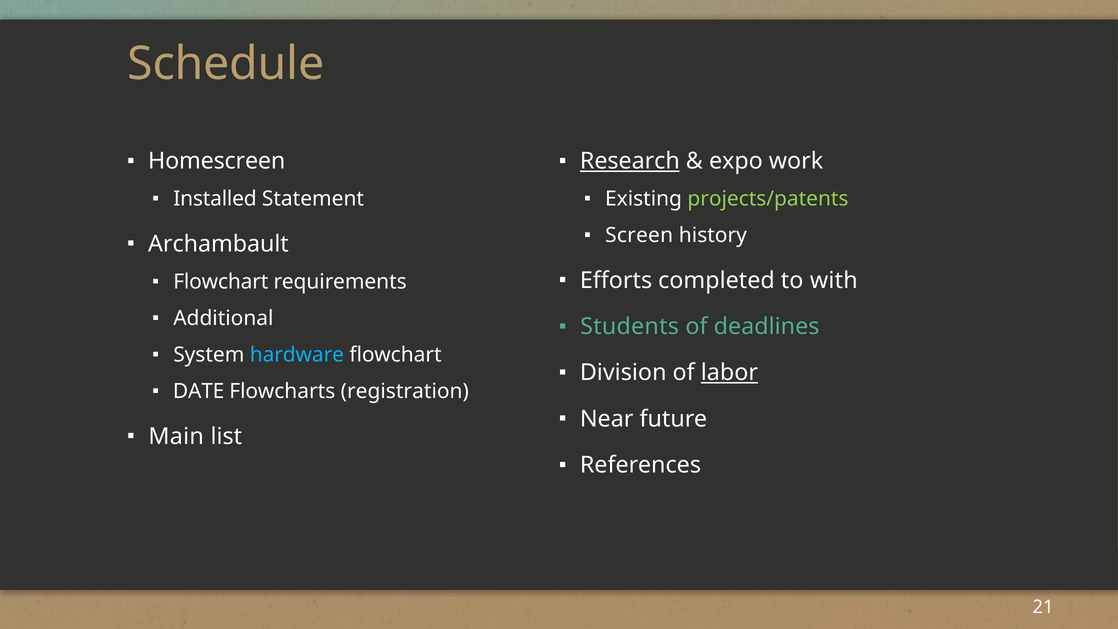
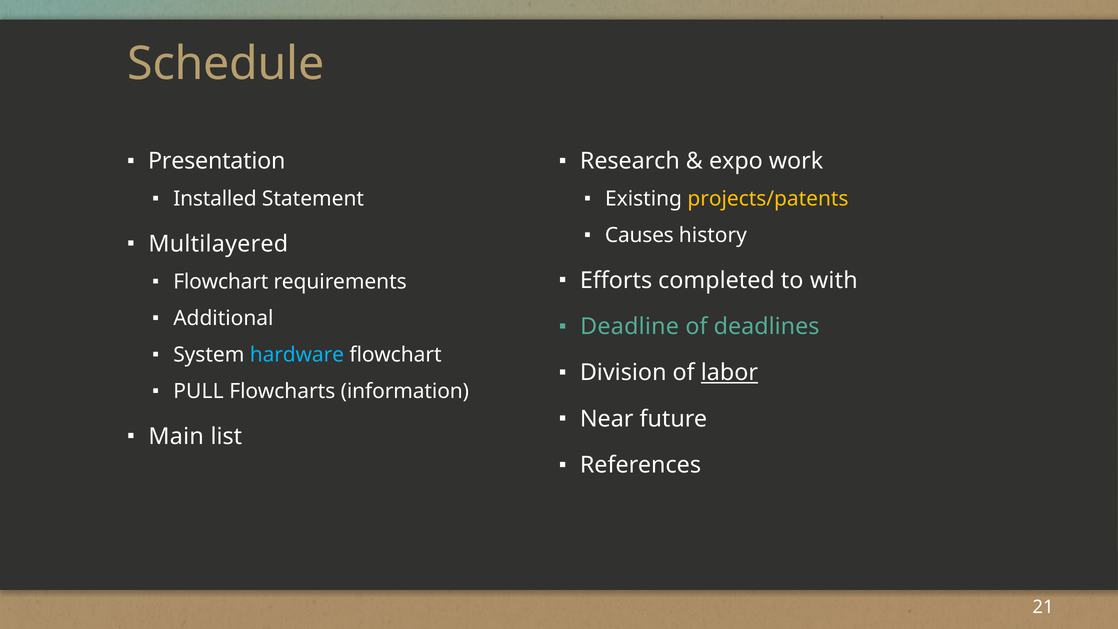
Homescreen: Homescreen -> Presentation (217, 161)
Research underline: present -> none (630, 161)
projects/patents colour: light green -> yellow (768, 199)
Screen: Screen -> Causes (639, 236)
Archambault: Archambault -> Multilayered (218, 244)
Students: Students -> Deadline (630, 327)
DATE: DATE -> PULL (198, 391)
registration: registration -> information (405, 391)
